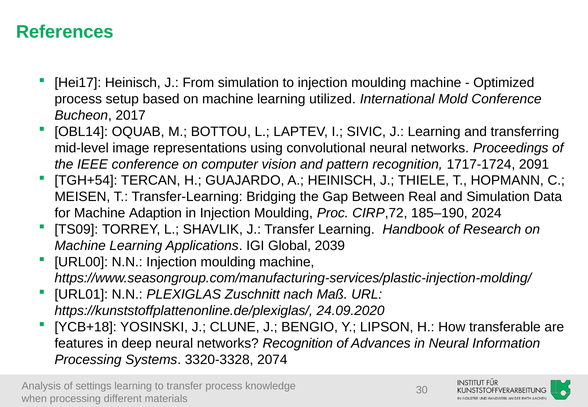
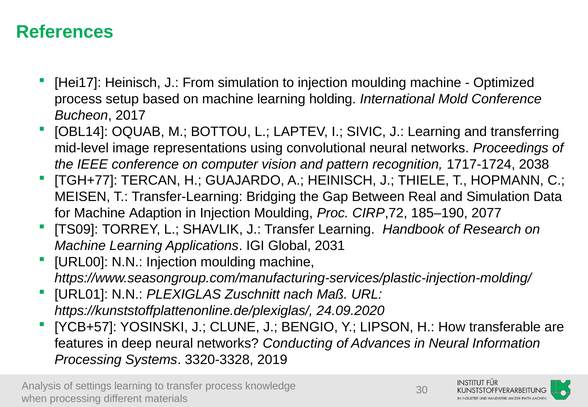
utilized: utilized -> holding (333, 99)
2091: 2091 -> 2038 (534, 164)
TGH+54: TGH+54 -> TGH+77 (86, 181)
2024: 2024 -> 2077 (487, 213)
2039: 2039 -> 2031 (330, 246)
YCB+18: YCB+18 -> YCB+57 (86, 327)
networks Recognition: Recognition -> Conducting (298, 343)
2074: 2074 -> 2019 (272, 360)
